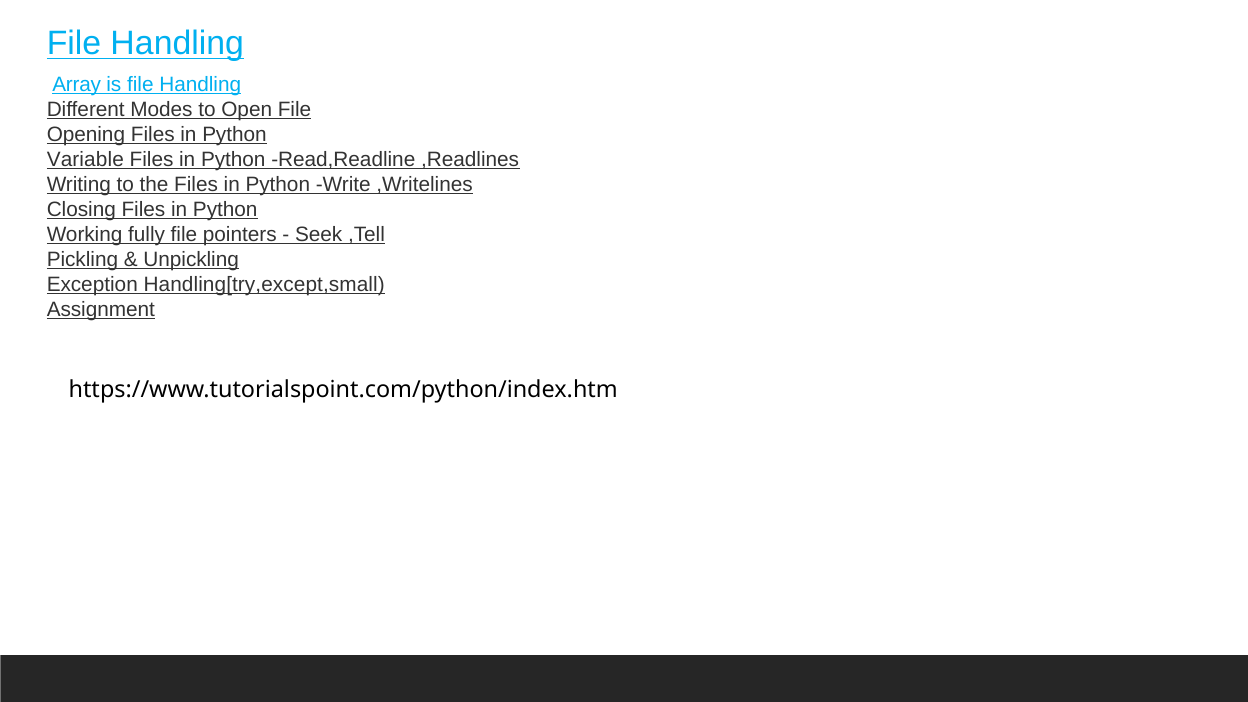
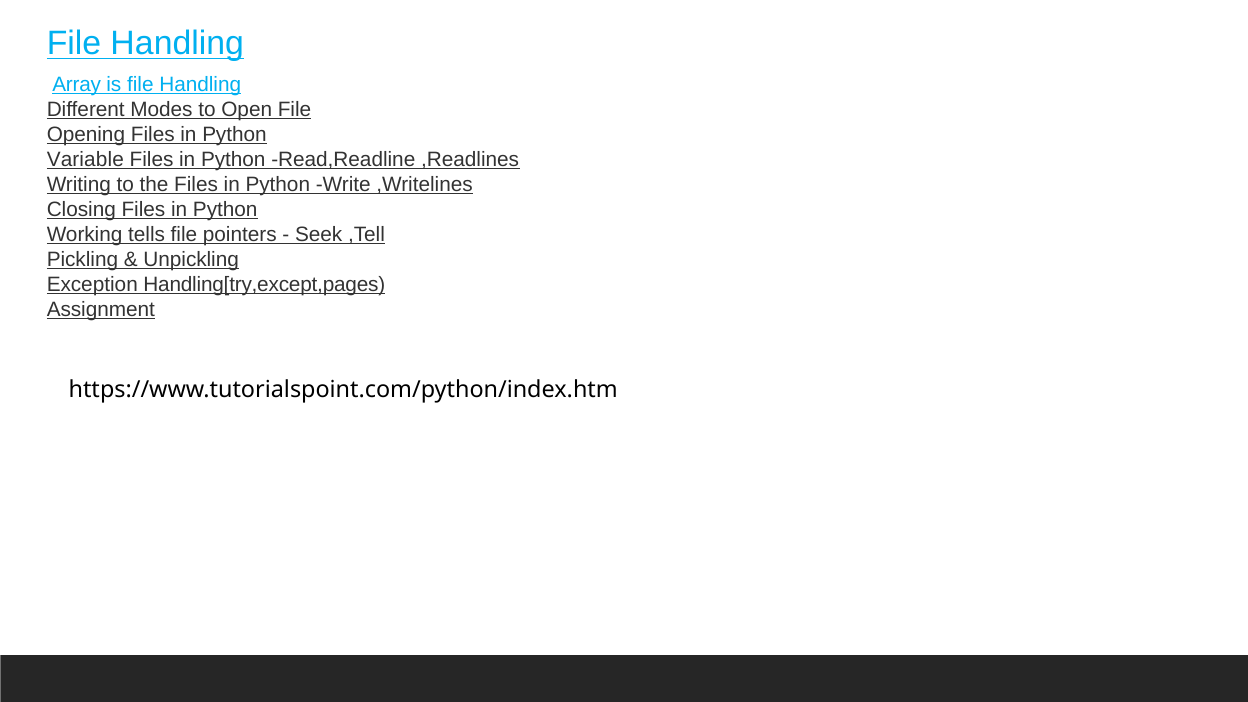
fully: fully -> tells (147, 234)
Handling[try,except,small: Handling[try,except,small -> Handling[try,except,pages (264, 284)
